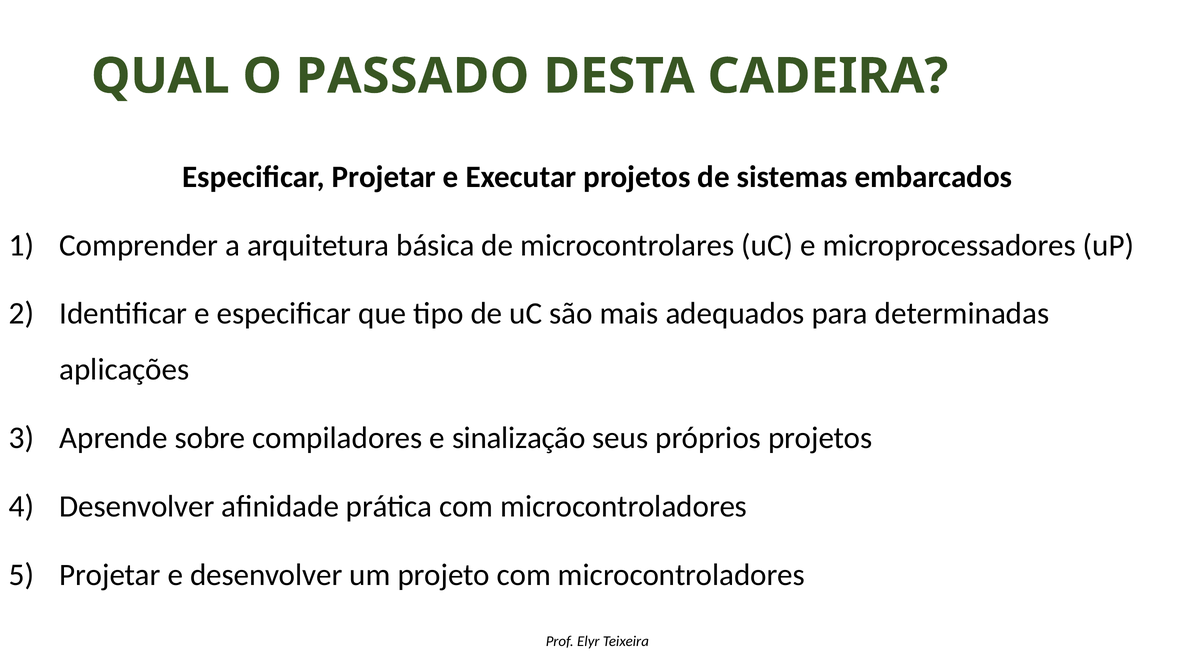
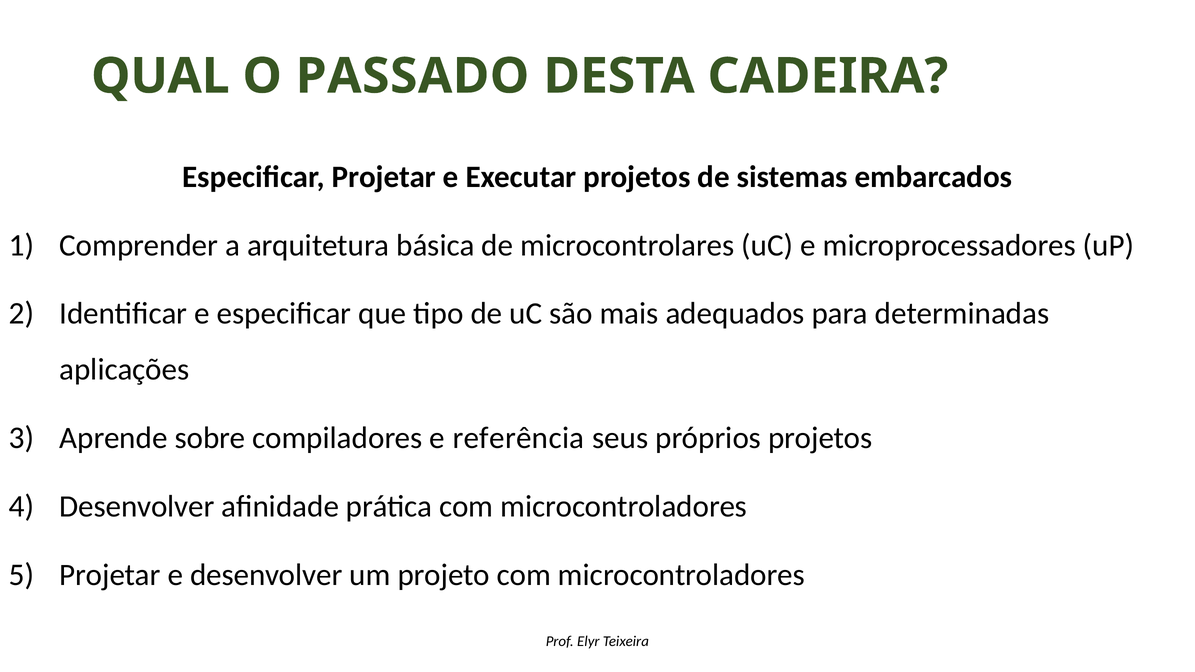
sinalização: sinalização -> referência (518, 438)
